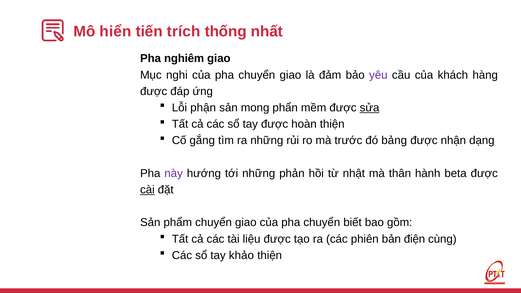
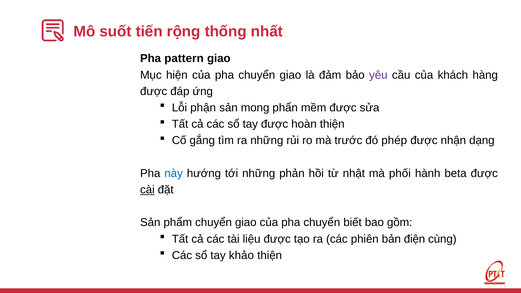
hiển: hiển -> suốt (116, 31)
trích: trích -> rộng (184, 31)
nghiêm: nghiêm -> pattern (184, 59)
nghi: nghi -> hiện (177, 75)
sửa underline: present -> none (370, 108)
bảng: bảng -> phép (394, 141)
này colour: purple -> blue (174, 173)
thân: thân -> phối (400, 173)
